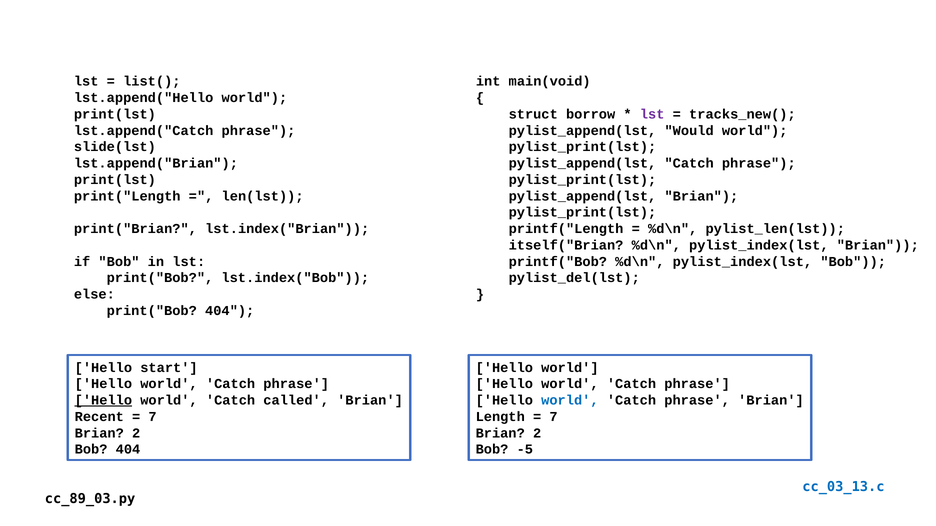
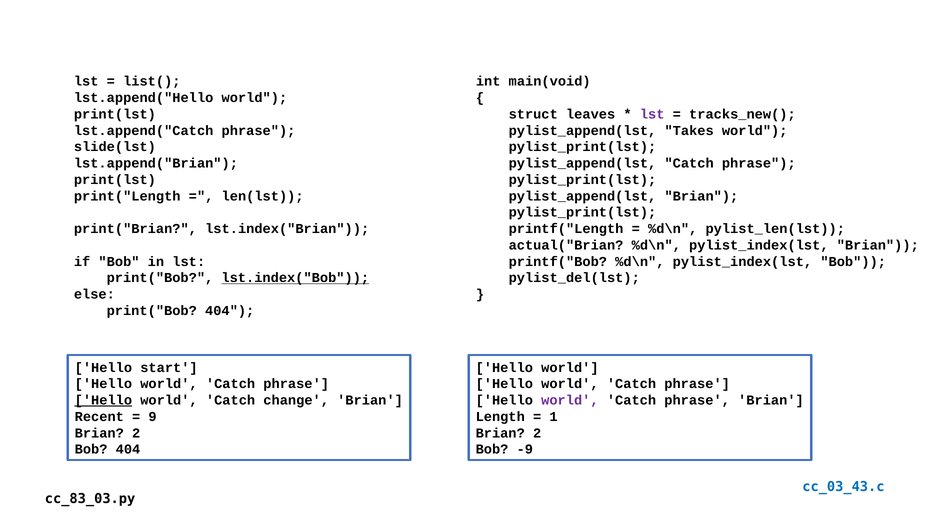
borrow: borrow -> leaves (591, 114)
Would: Would -> Takes (689, 131)
itself("Brian: itself("Brian -> actual("Brian (566, 245)
lst.index("Bob underline: none -> present (295, 278)
called: called -> change (296, 401)
world colour: blue -> purple (570, 401)
7: 7 -> 9 (153, 417)
7: 7 -> 1 (553, 417)
-5: -5 -> -9 (525, 450)
cc_03_13.c: cc_03_13.c -> cc_03_43.c (843, 487)
cc_89_03.py: cc_89_03.py -> cc_83_03.py (90, 499)
